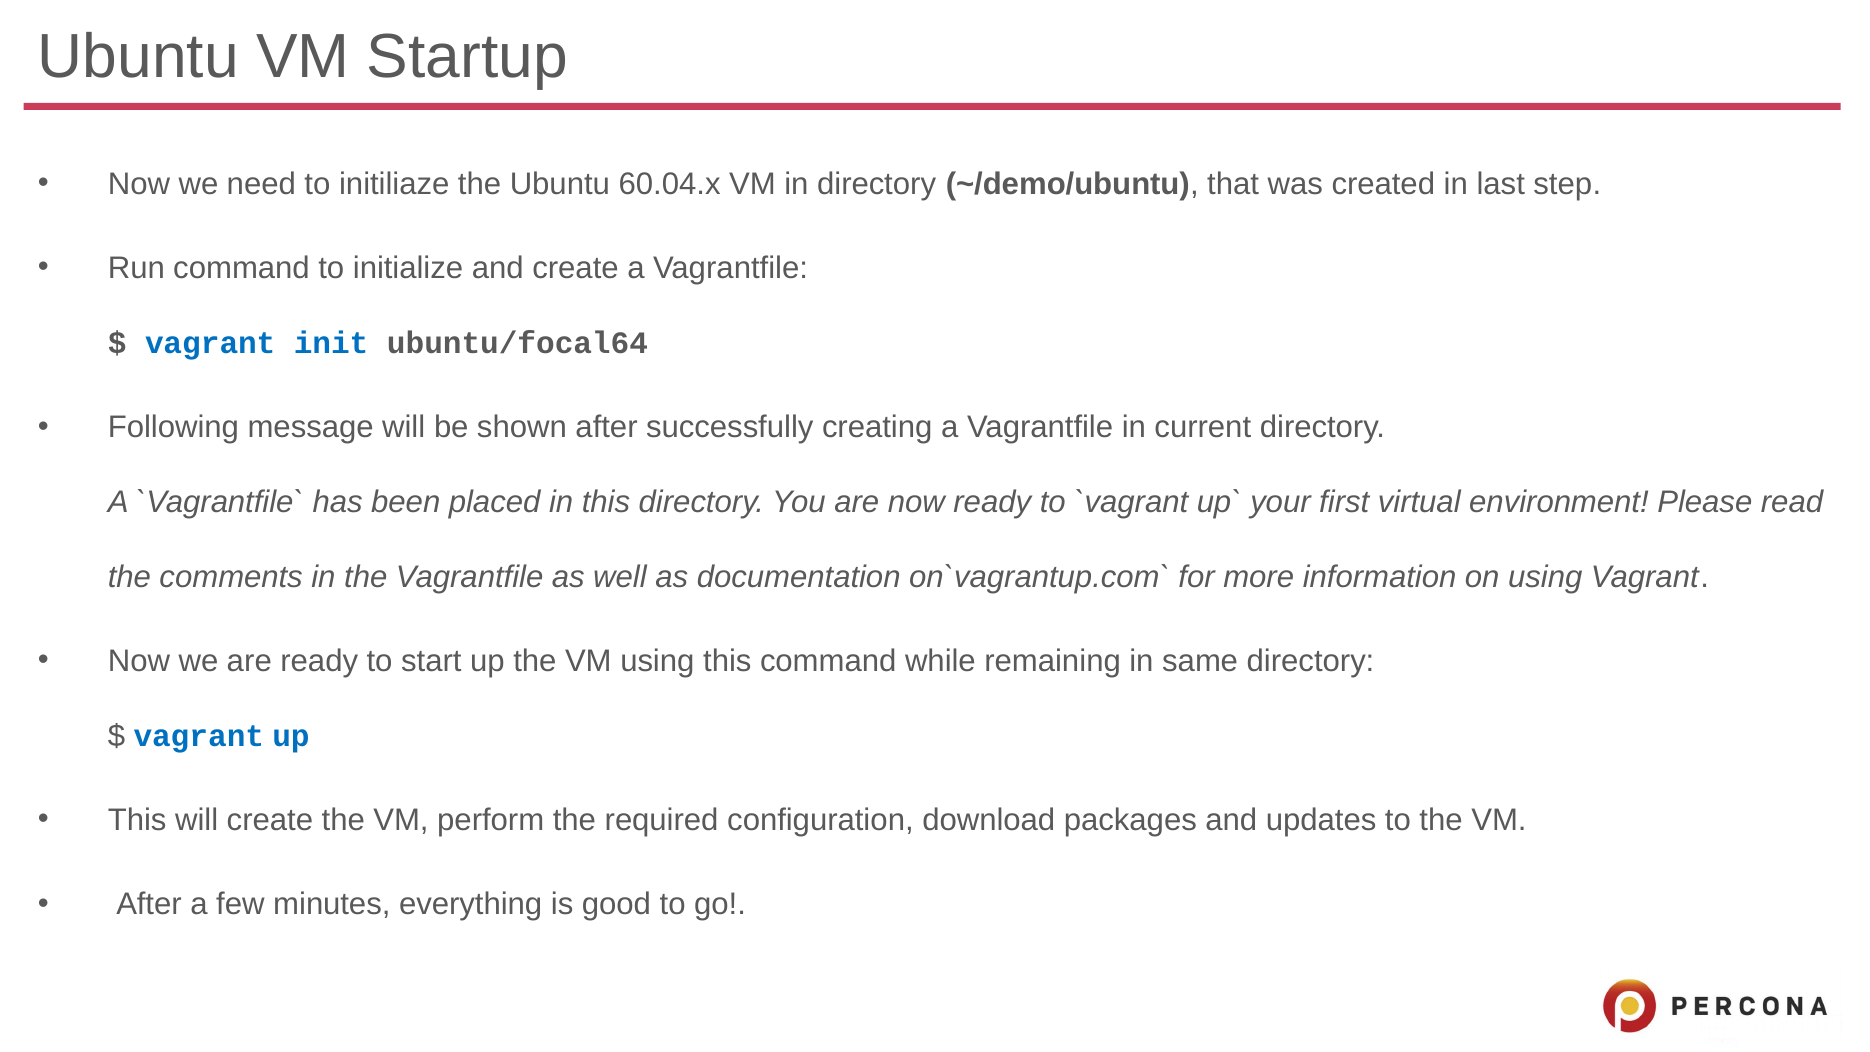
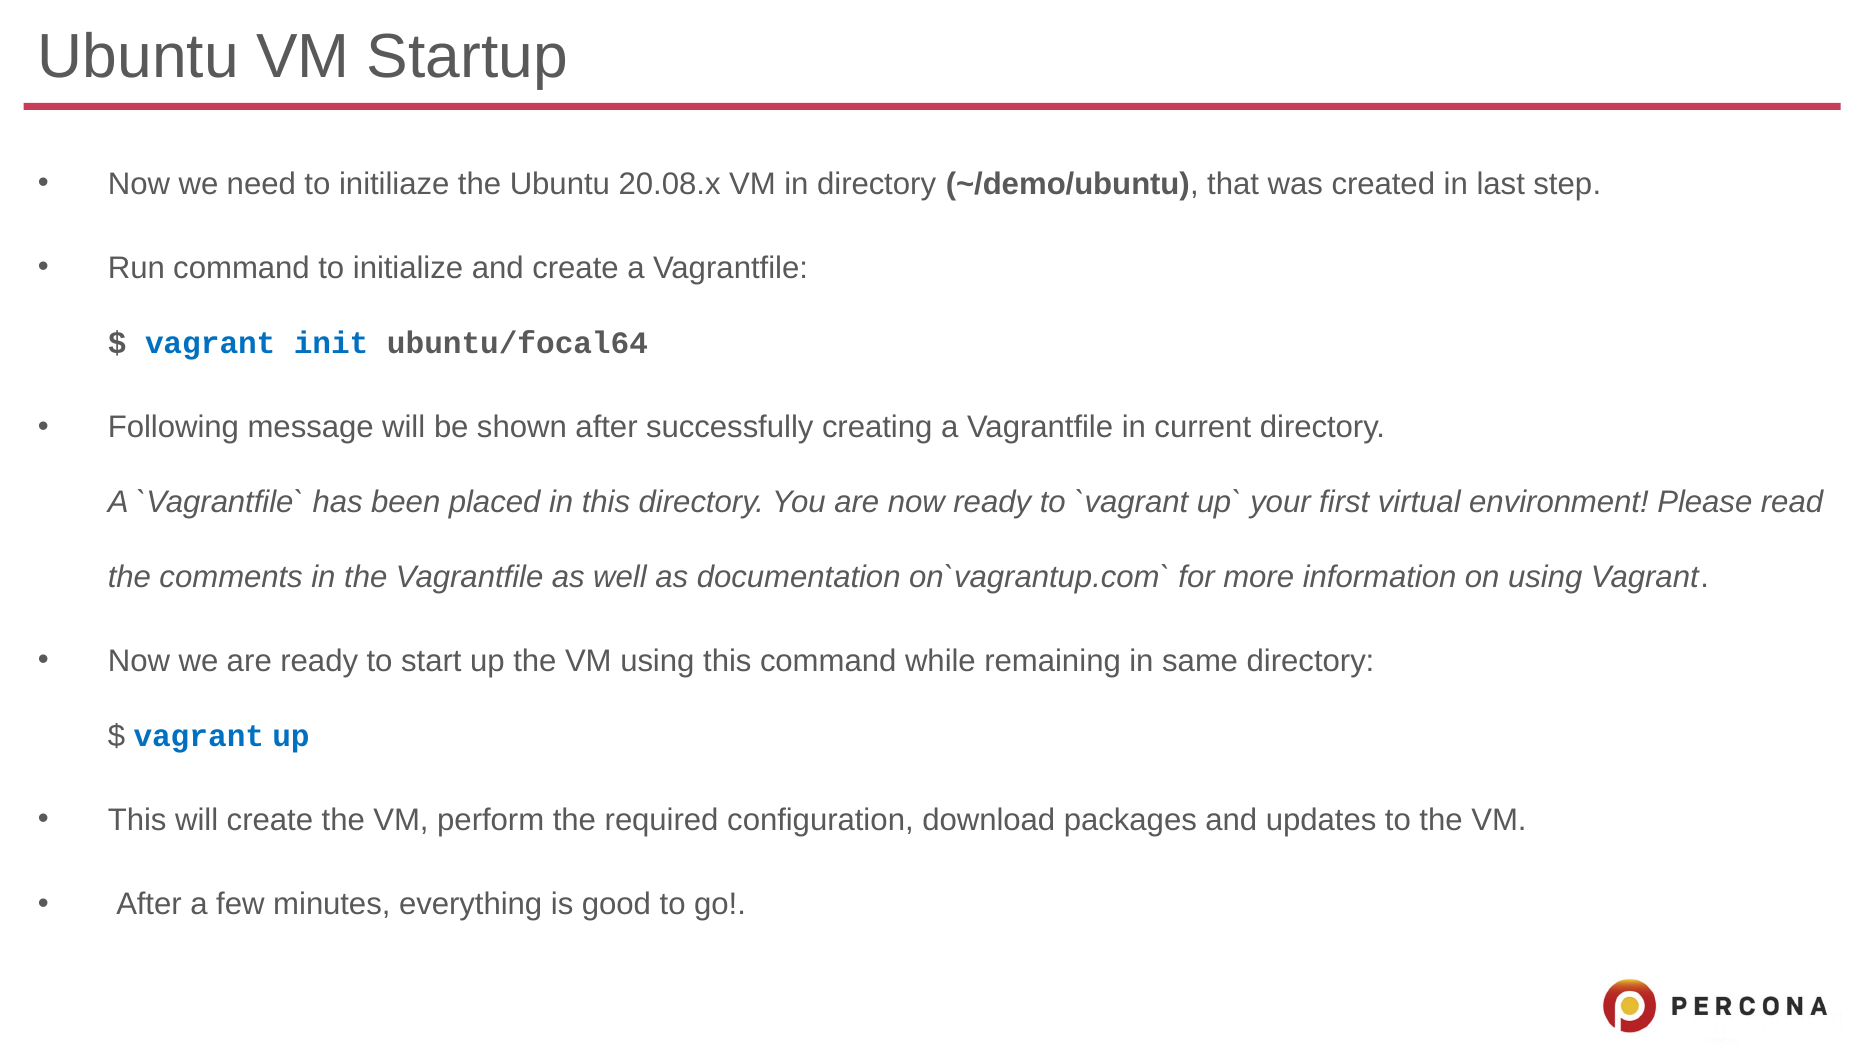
60.04.x: 60.04.x -> 20.08.x (670, 184)
